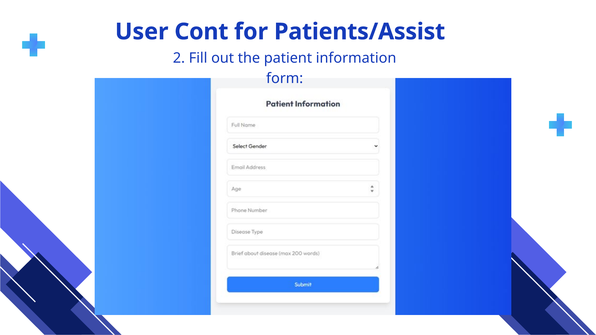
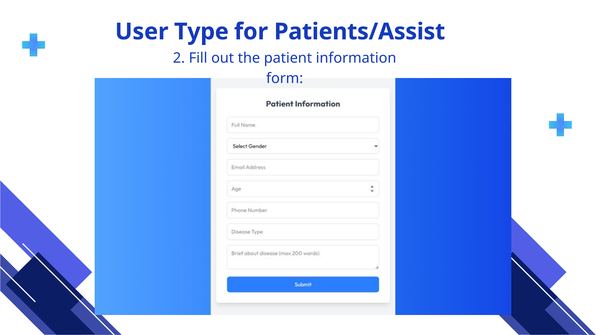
Cont: Cont -> Type (201, 32)
